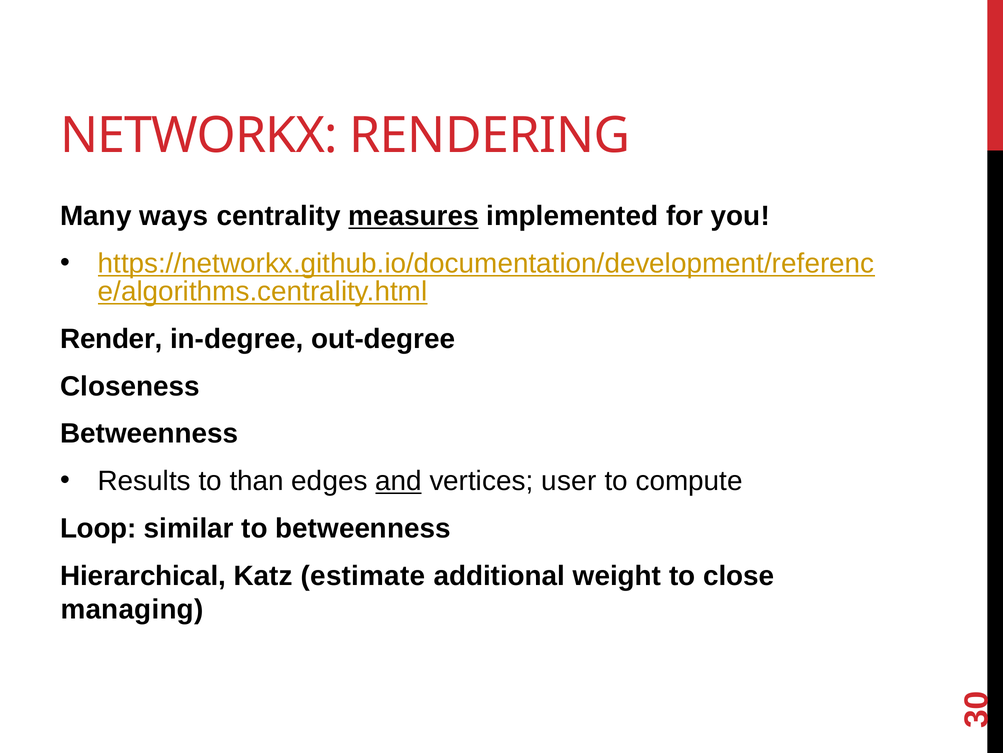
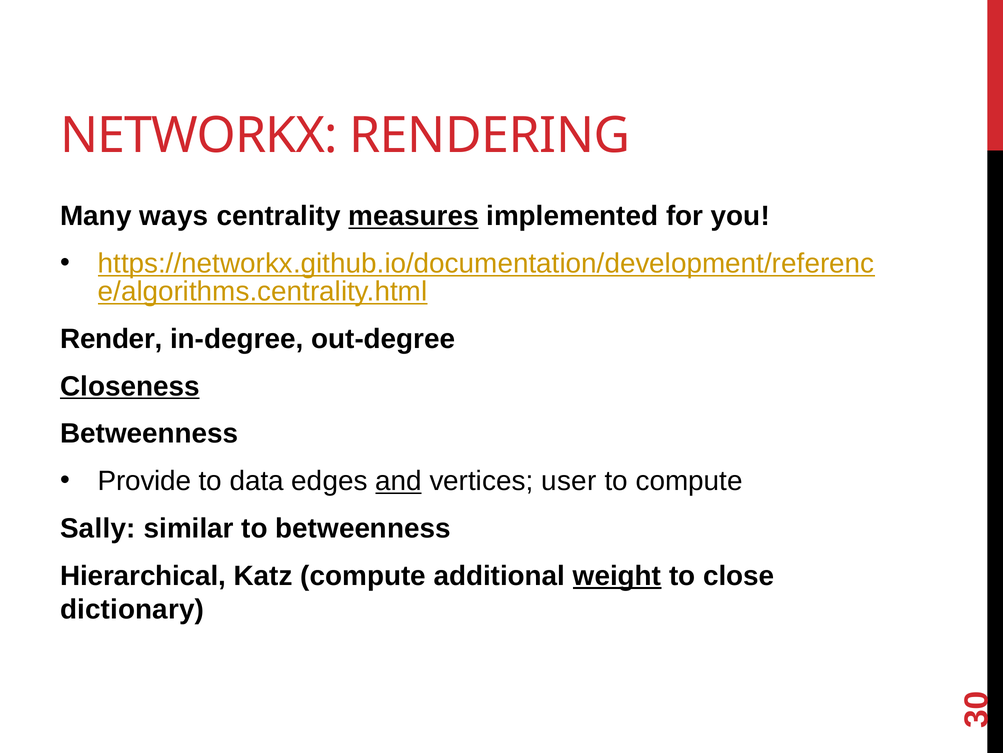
Closeness underline: none -> present (130, 386)
Results: Results -> Provide (144, 481)
than: than -> data (257, 481)
Loop: Loop -> Sally (98, 528)
Katz estimate: estimate -> compute (363, 576)
weight underline: none -> present (617, 576)
managing: managing -> dictionary (132, 609)
